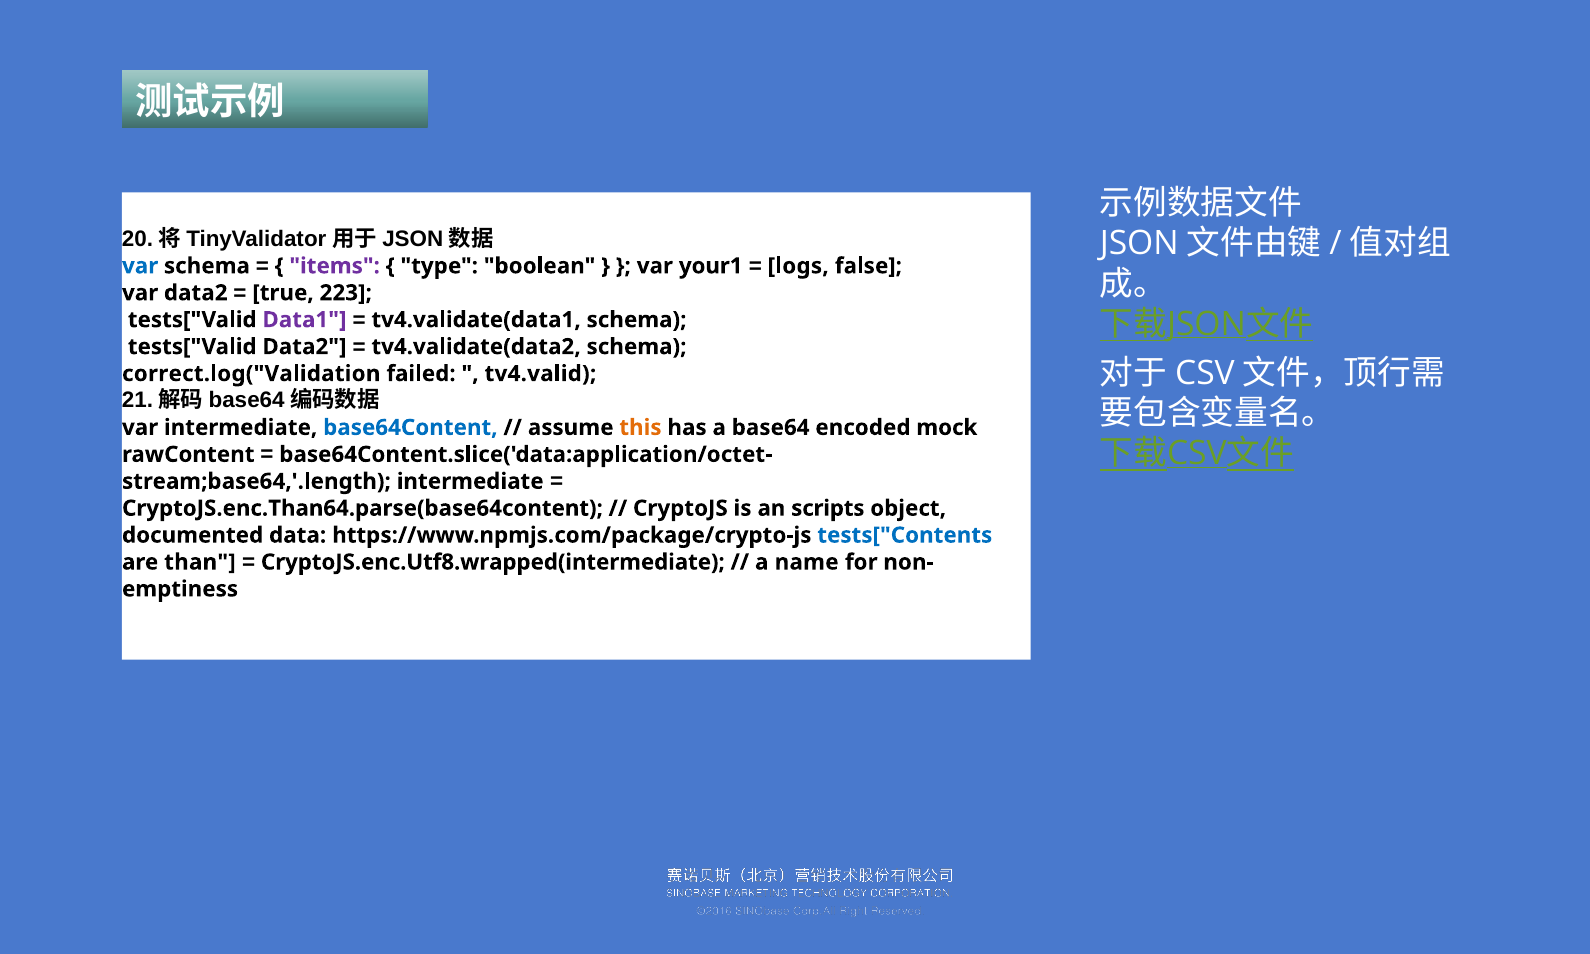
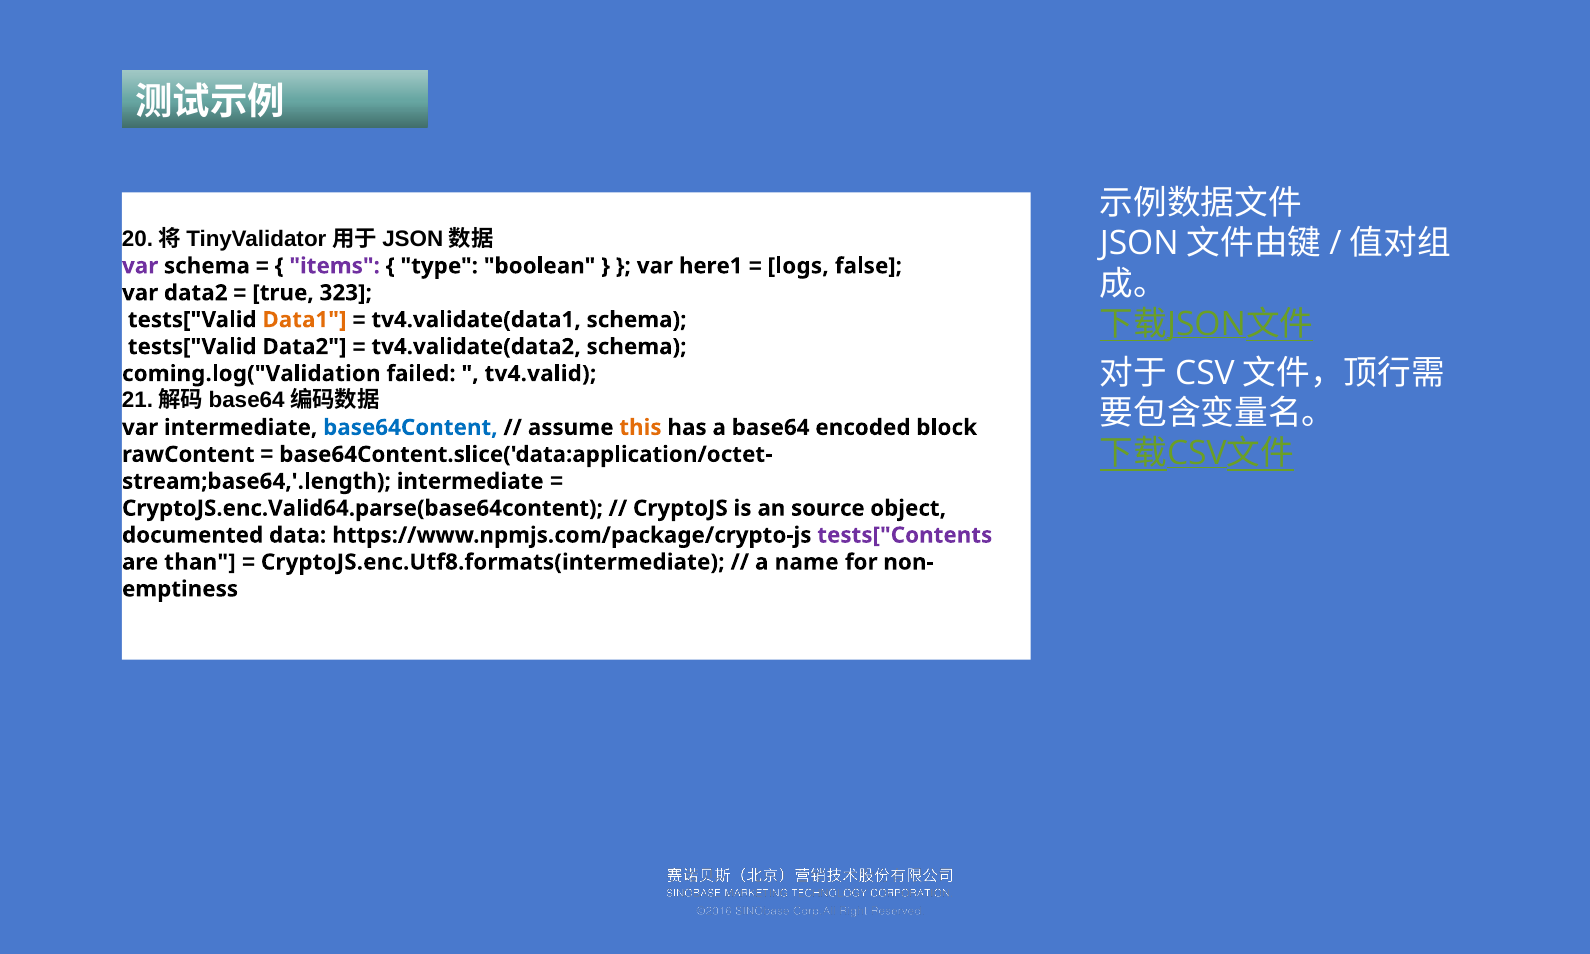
var colour: blue -> purple (140, 266)
your1: your1 -> here1 (711, 266)
223: 223 -> 323 (346, 293)
Data1 colour: purple -> orange (304, 320)
correct.log("Validation: correct.log("Validation -> coming.log("Validation (251, 374)
mock: mock -> block (947, 427)
CryptoJS.enc.Than64.parse(base64content: CryptoJS.enc.Than64.parse(base64content -> CryptoJS.enc.Valid64.parse(base64content (362, 508)
scripts: scripts -> source (828, 508)
tests["Contents colour: blue -> purple (905, 535)
CryptoJS.enc.Utf8.wrapped(intermediate: CryptoJS.enc.Utf8.wrapped(intermediate -> CryptoJS.enc.Utf8.formats(intermediate (493, 562)
